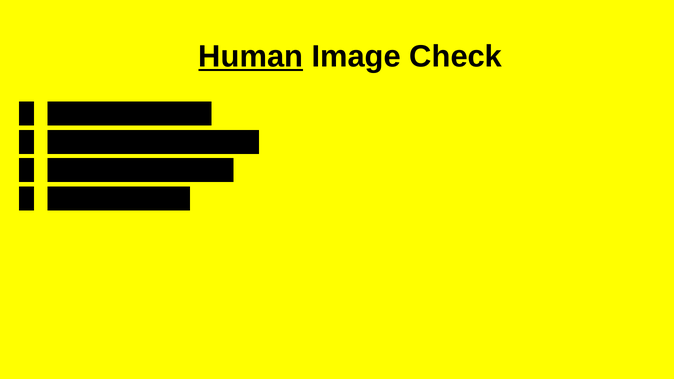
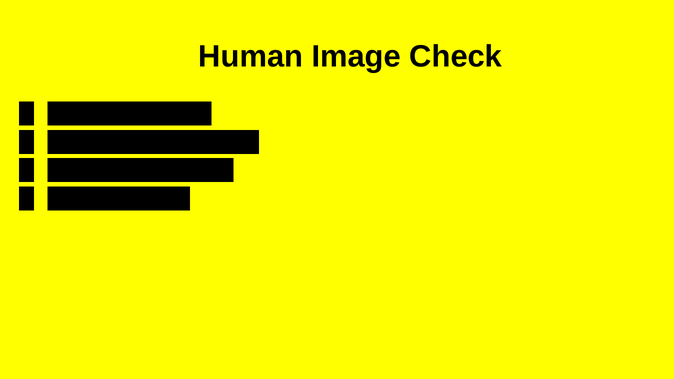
Human underline: present -> none (251, 57)
